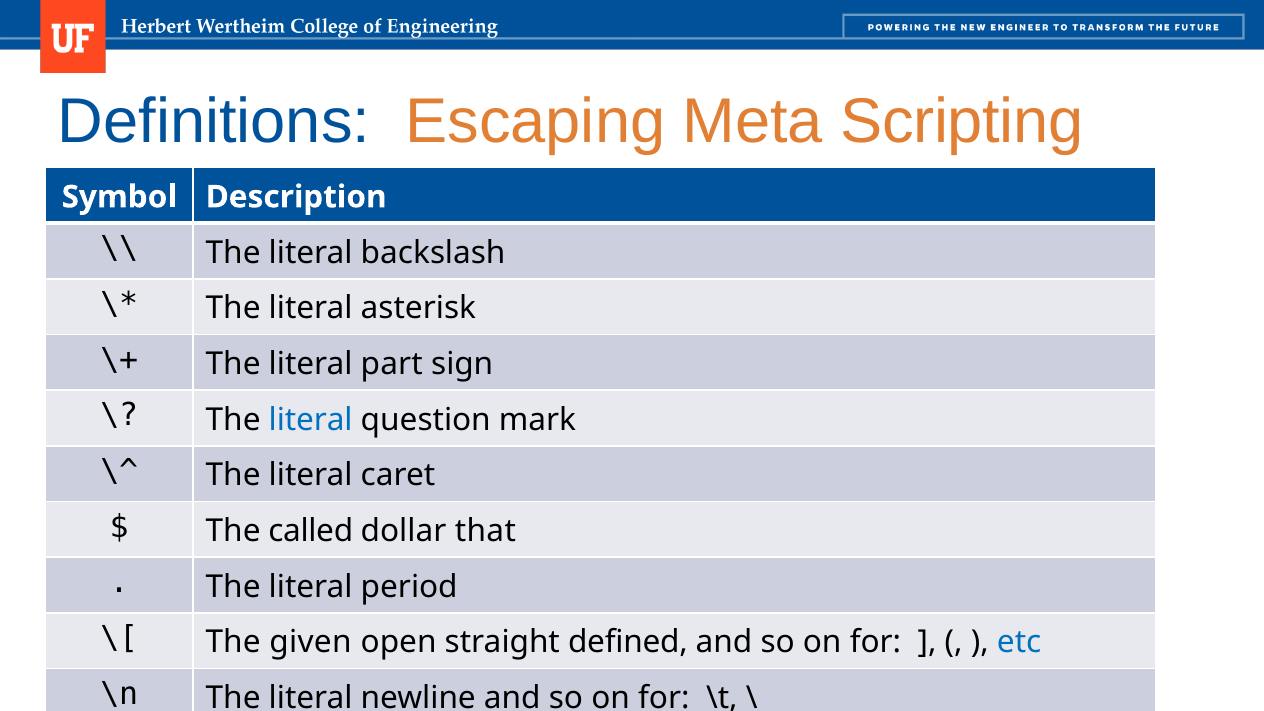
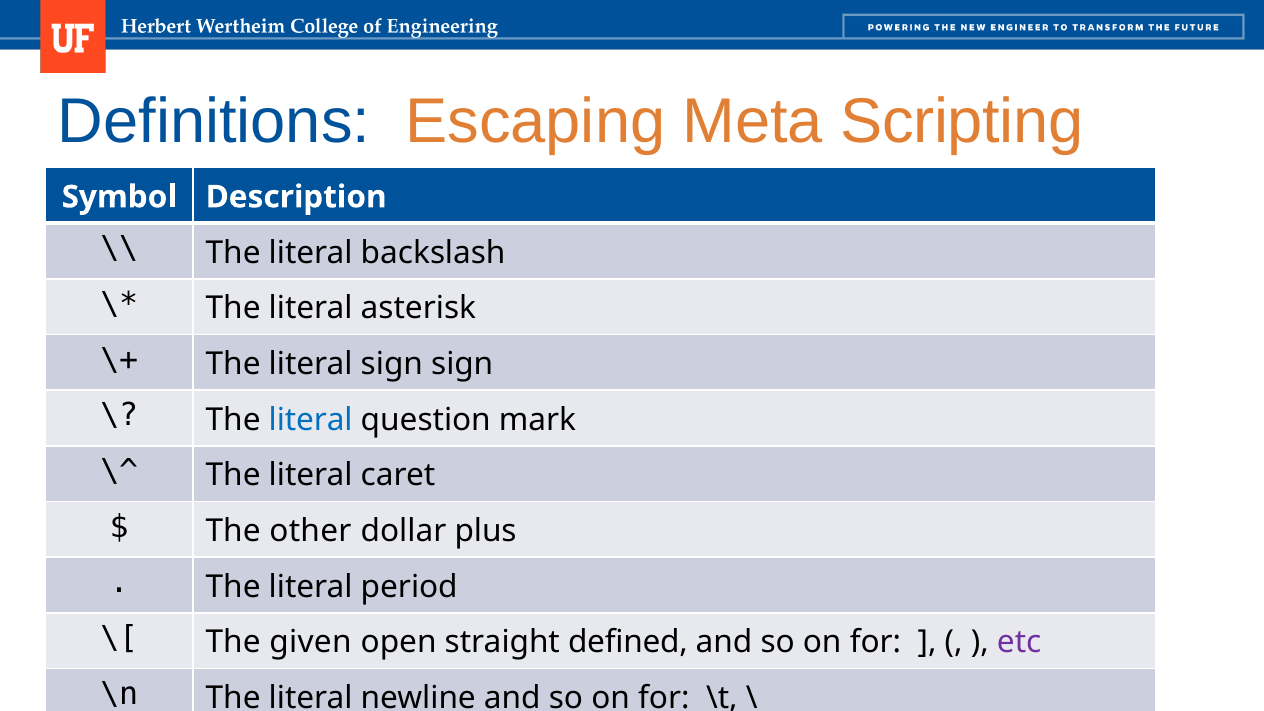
literal part: part -> sign (392, 364)
called: called -> other (310, 531)
that: that -> plus (486, 531)
etc colour: blue -> purple (1019, 642)
